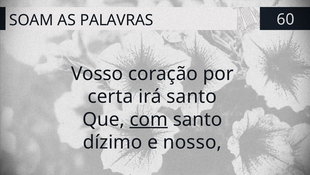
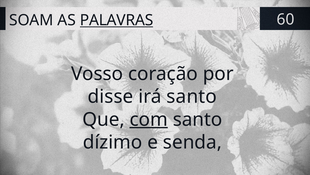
PALAVRAS underline: none -> present (117, 20)
certa: certa -> disse (111, 96)
nosso: nosso -> senda (192, 142)
